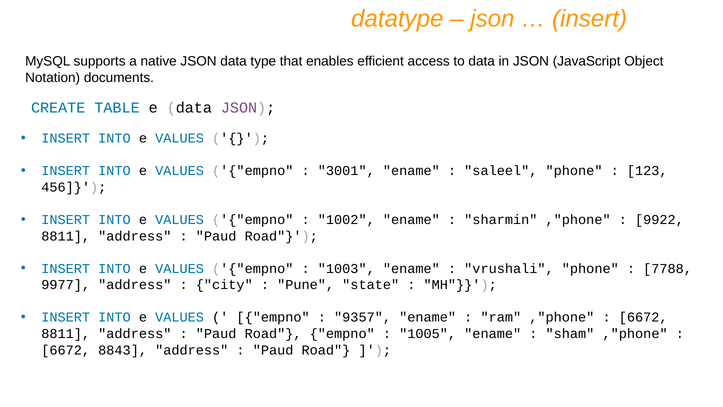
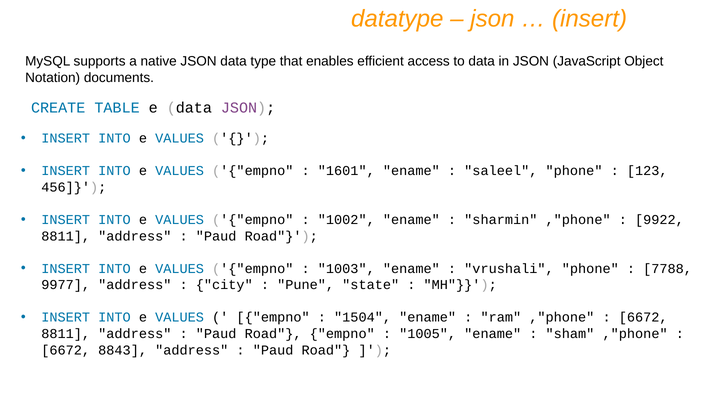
3001: 3001 -> 1601 (346, 171)
9357: 9357 -> 1504 (363, 317)
